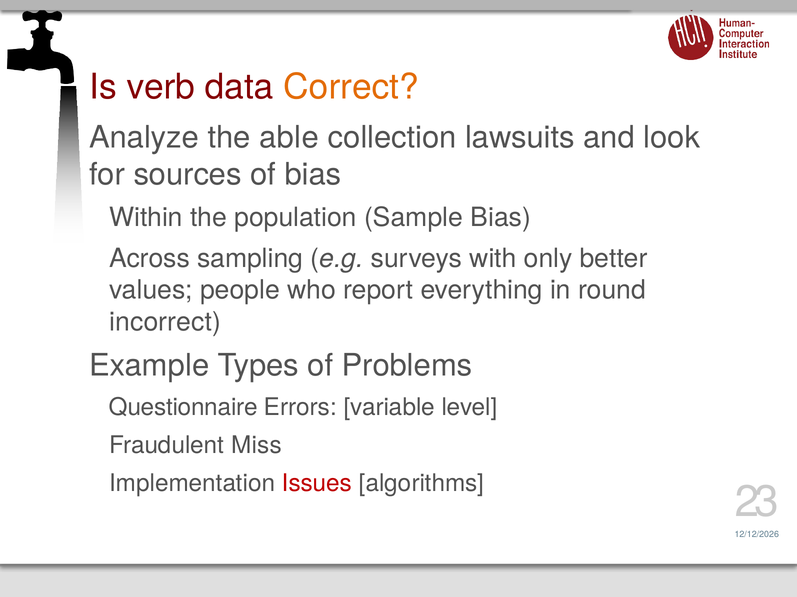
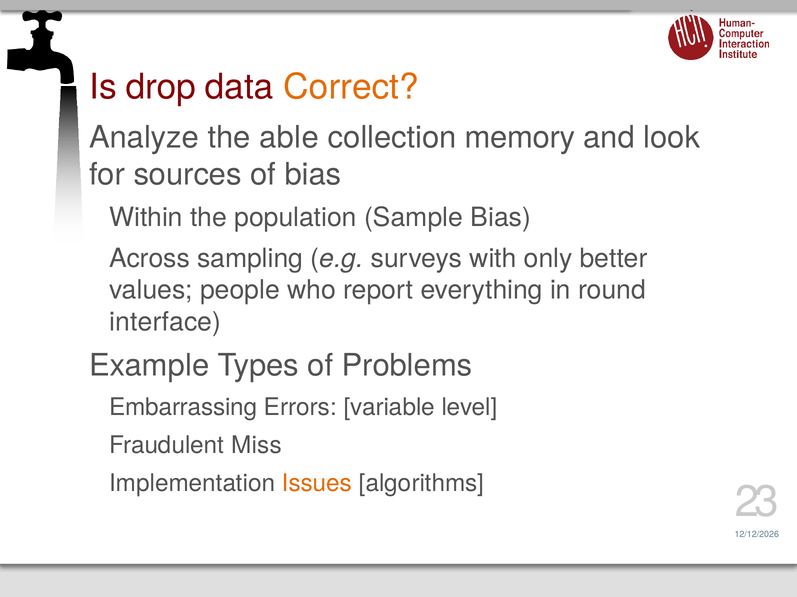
verb: verb -> drop (161, 87)
lawsuits: lawsuits -> memory (520, 138)
incorrect: incorrect -> interface (165, 322)
Questionnaire: Questionnaire -> Embarrassing (183, 408)
Issues colour: red -> orange (317, 484)
